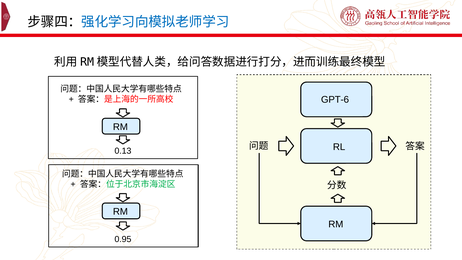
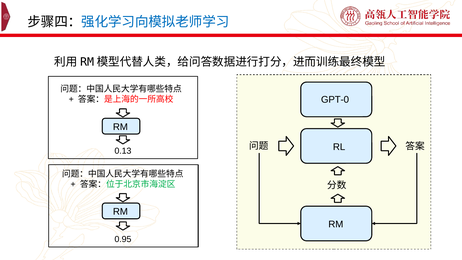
GPT-6: GPT-6 -> GPT-0 (335, 100)
